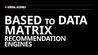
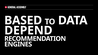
MATRIX: MATRIX -> DEPEND (28, 30)
